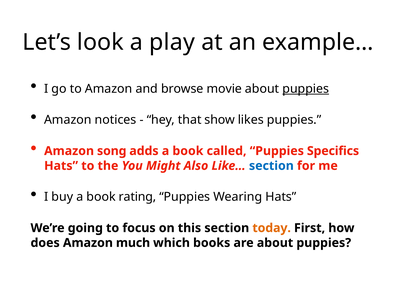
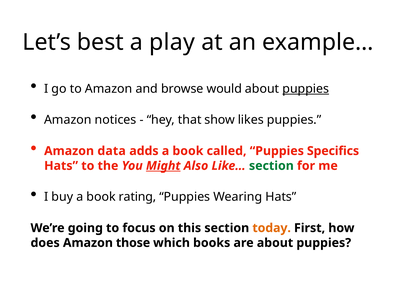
look: look -> best (100, 42)
movie: movie -> would (224, 89)
song: song -> data (112, 151)
Might underline: none -> present (163, 166)
section colour: blue -> green (271, 166)
much: much -> those (133, 243)
